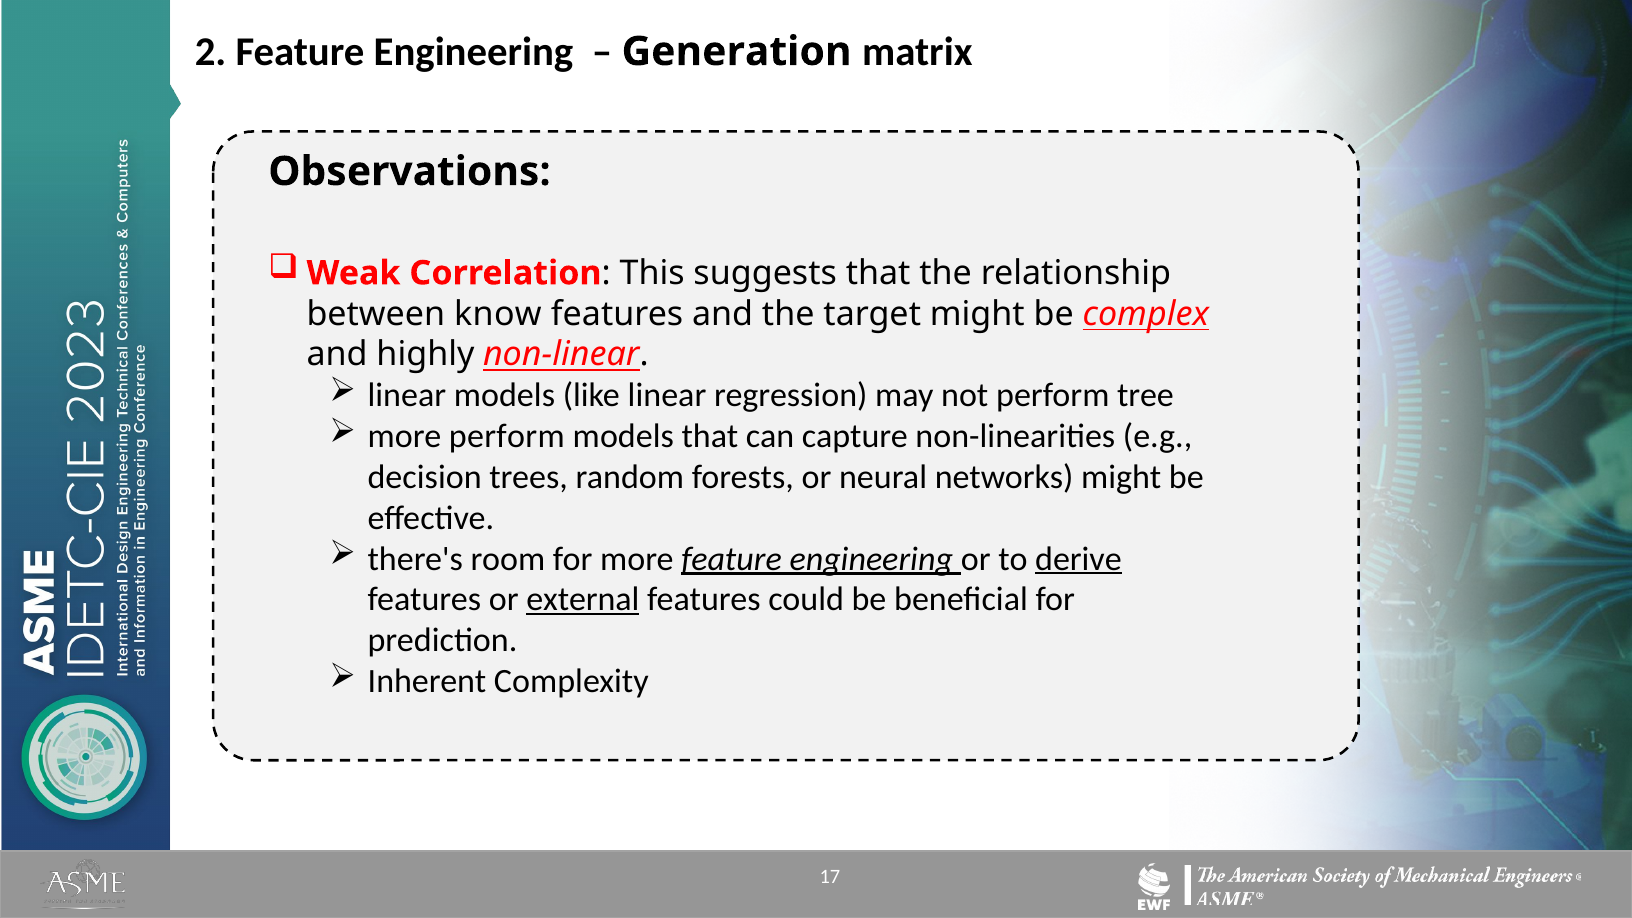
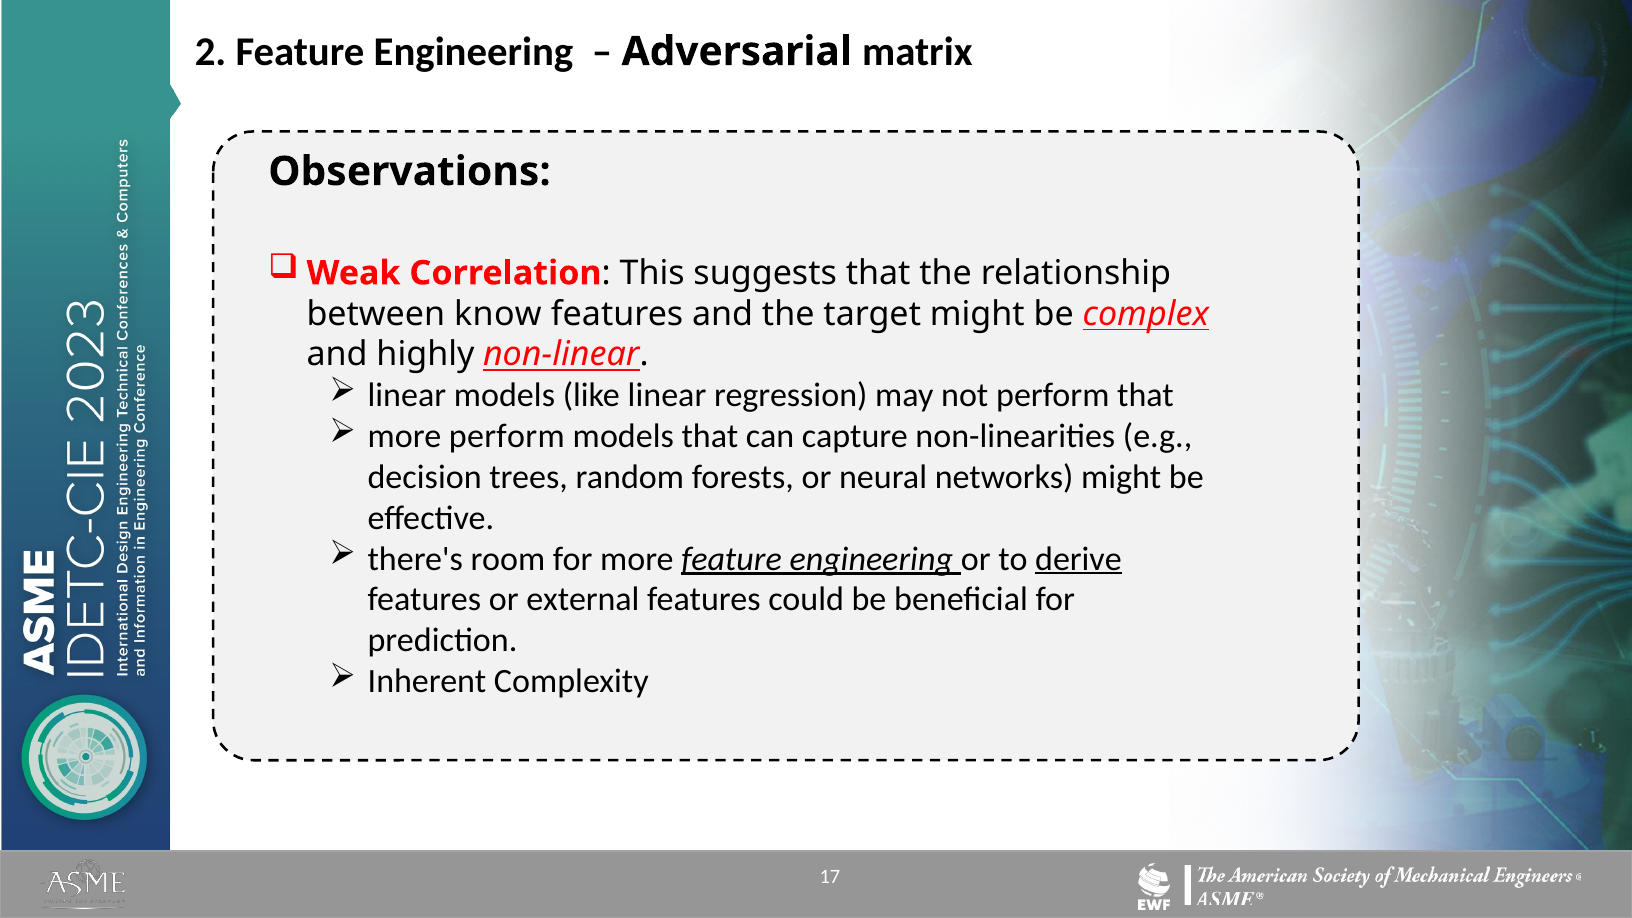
Generation: Generation -> Adversarial (737, 52)
perform tree: tree -> that (1146, 396)
external underline: present -> none (583, 600)
